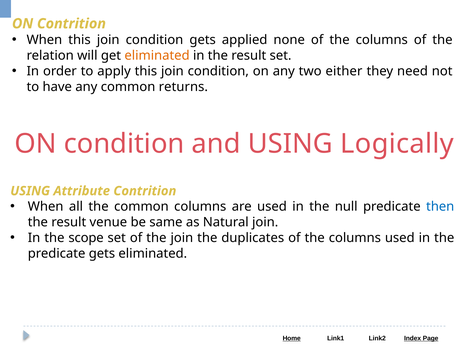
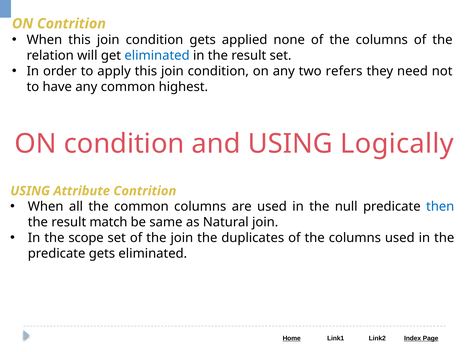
eliminated colour: orange -> blue (157, 56)
either: either -> refers (344, 71)
returns: returns -> highest (183, 87)
venue: venue -> match (108, 222)
